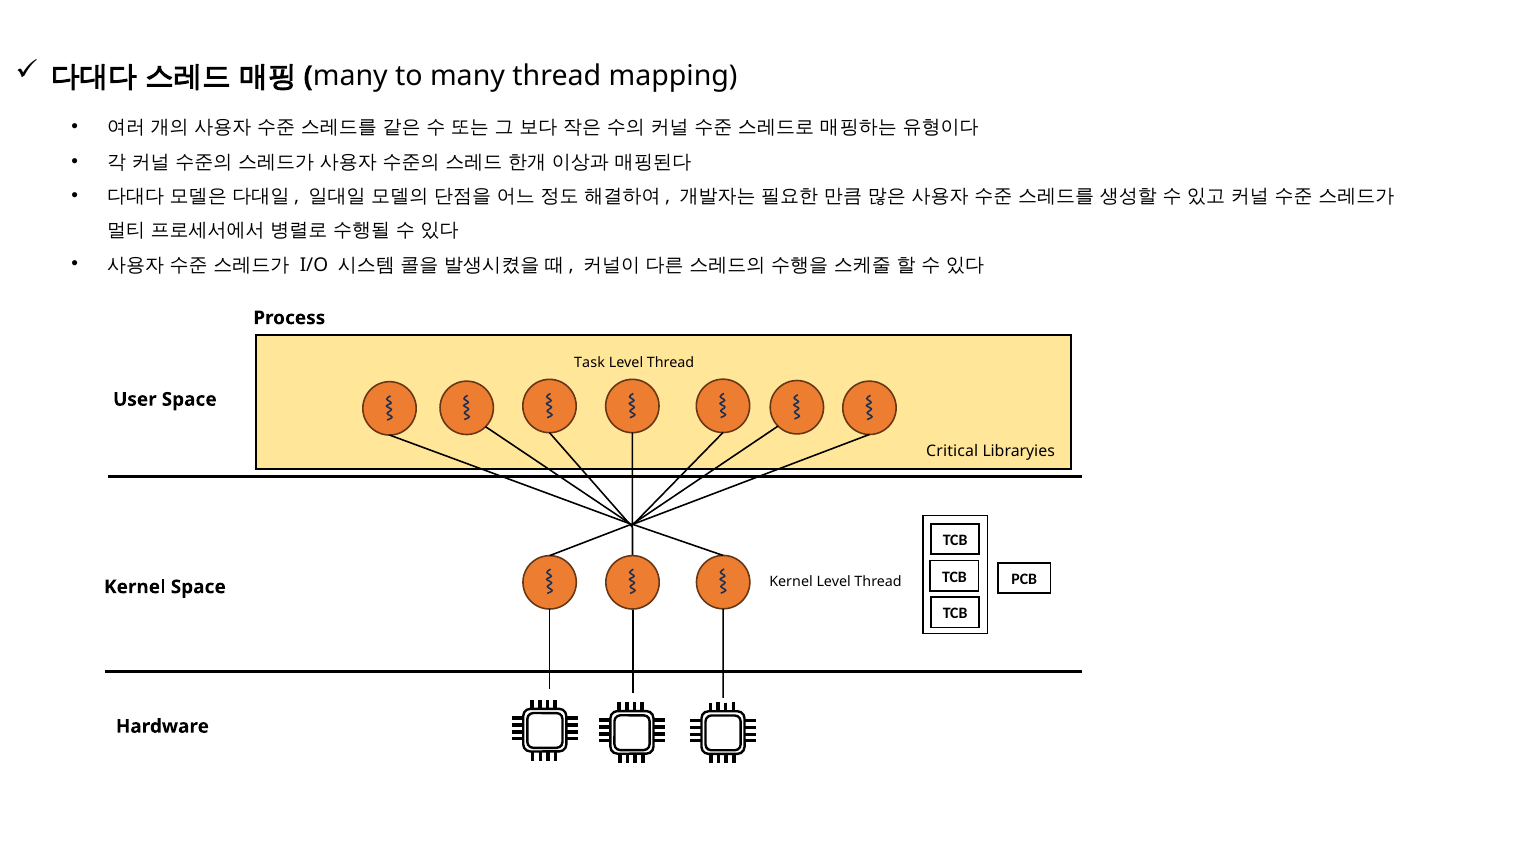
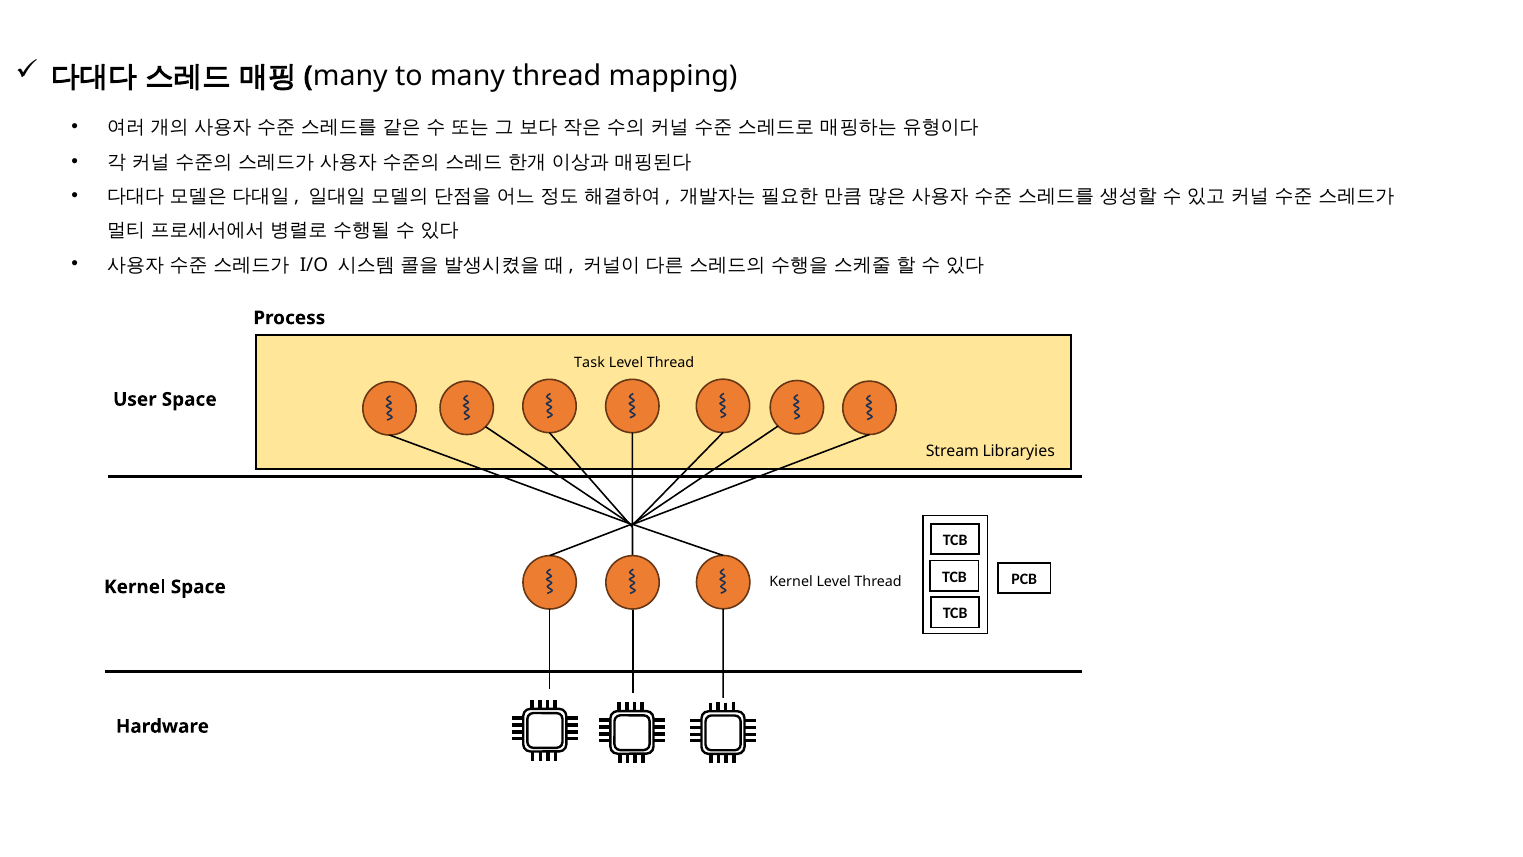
Critical: Critical -> Stream (952, 451)
